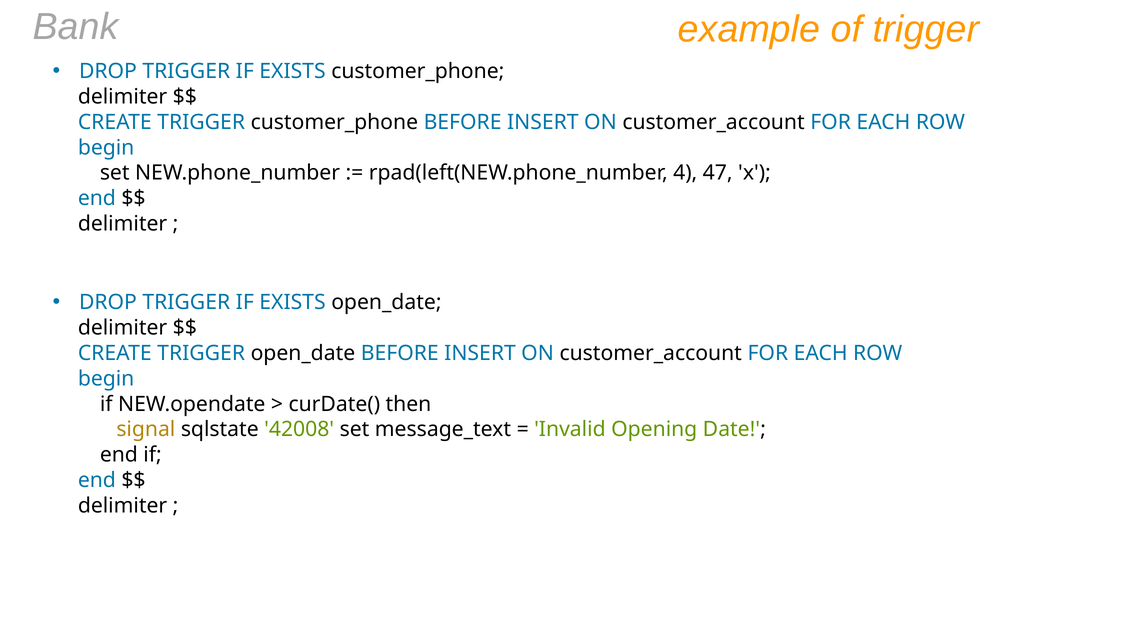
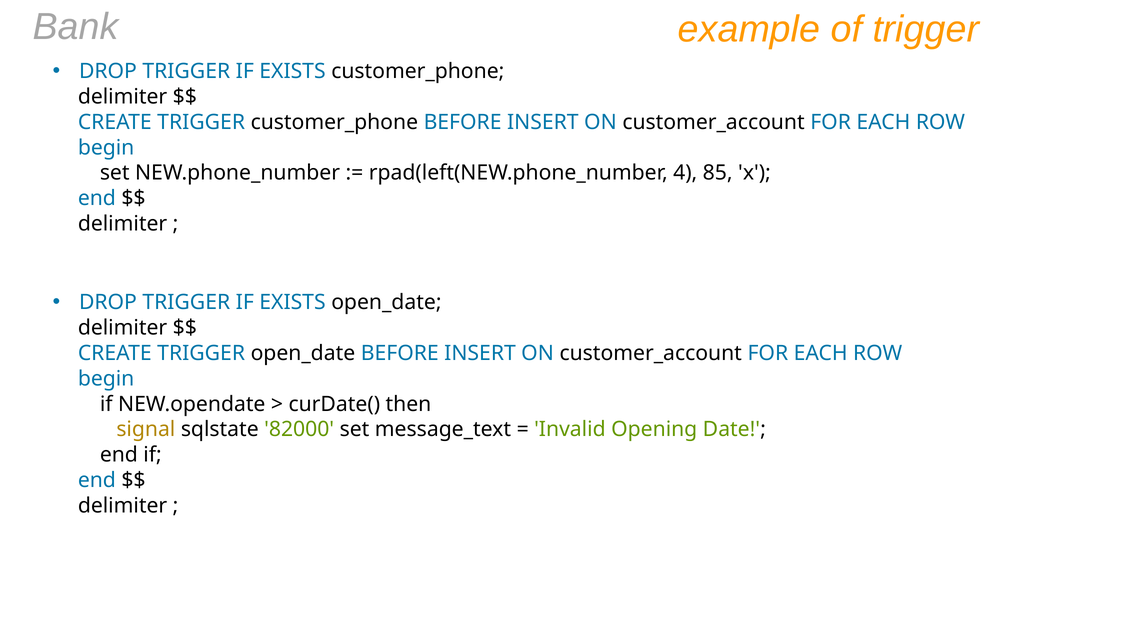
47: 47 -> 85 (718, 173)
42008: 42008 -> 82000 (299, 430)
